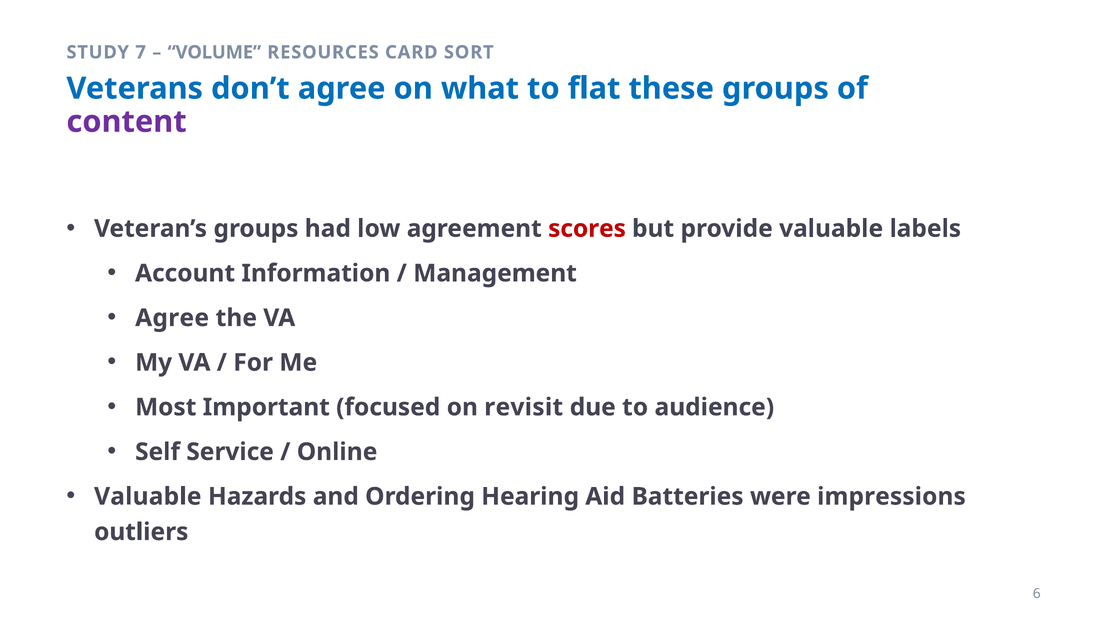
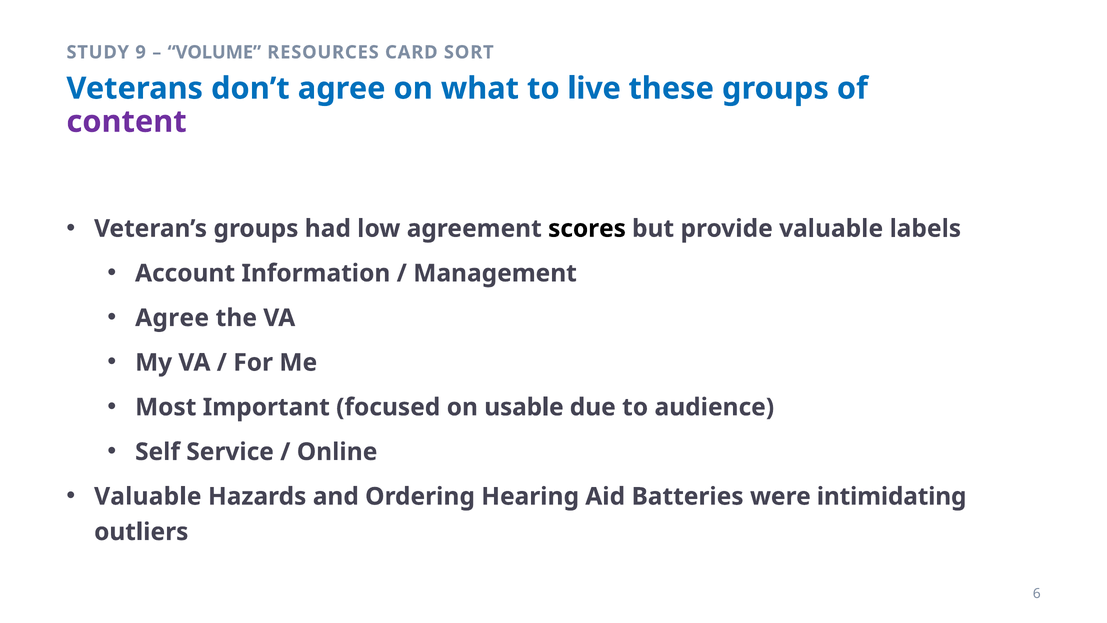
7: 7 -> 9 (141, 52)
flat: flat -> live (594, 88)
scores colour: red -> black (587, 229)
revisit: revisit -> usable (524, 407)
impressions: impressions -> intimidating (892, 496)
